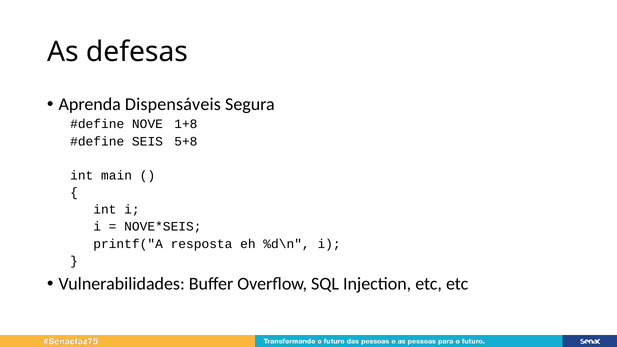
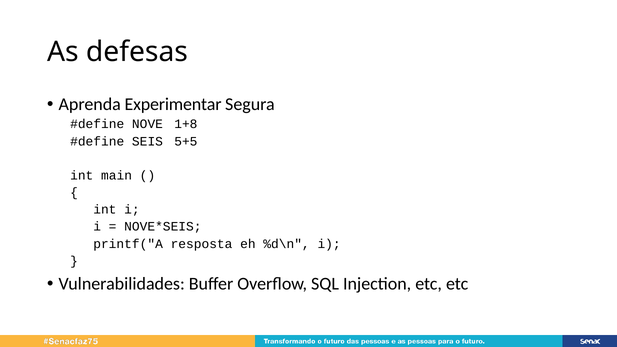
Dispensáveis: Dispensáveis -> Experimentar (173, 104)
5+8: 5+8 -> 5+5 (186, 141)
